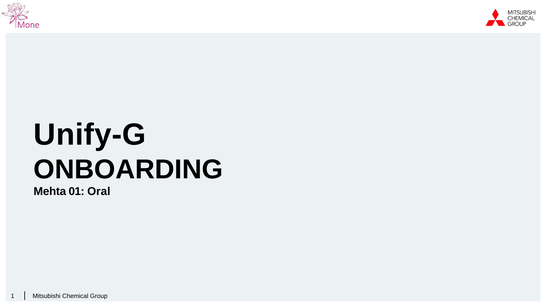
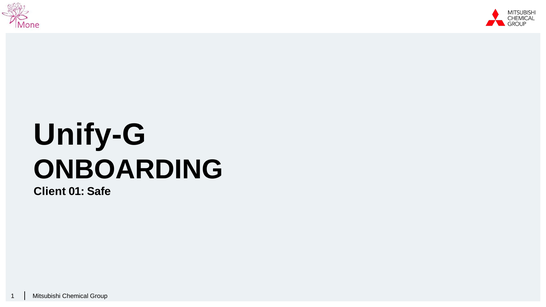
Mehta: Mehta -> Client (50, 192)
Oral: Oral -> Safe (99, 192)
